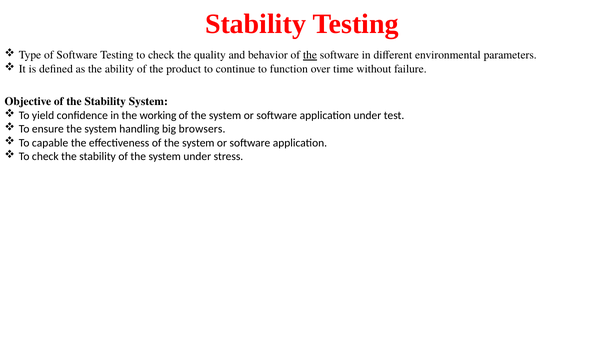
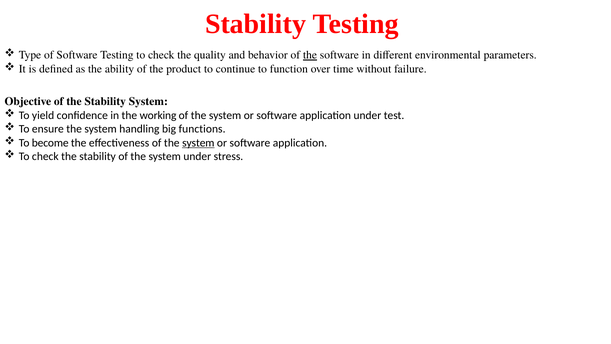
browsers: browsers -> functions (202, 129)
capable: capable -> become (50, 143)
system underline: none -> present (198, 143)
